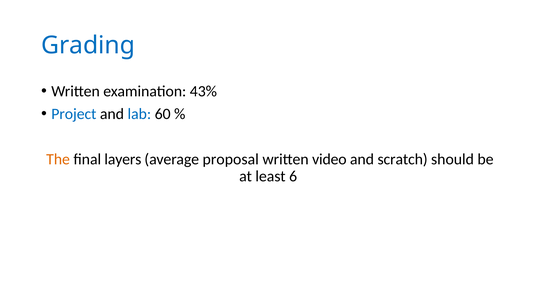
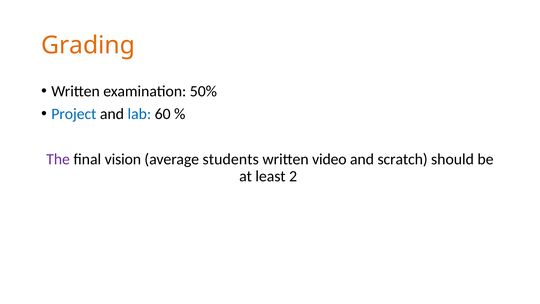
Grading colour: blue -> orange (88, 45)
43%: 43% -> 50% (203, 91)
The colour: orange -> purple (58, 159)
layers: layers -> vision (123, 159)
proposal: proposal -> students (231, 159)
6: 6 -> 2 (293, 176)
